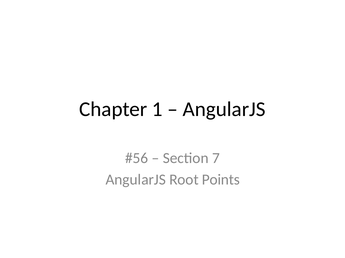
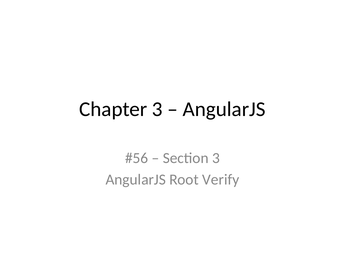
Chapter 1: 1 -> 3 (157, 110)
Section 7: 7 -> 3 (216, 159)
Points: Points -> Verify (221, 180)
